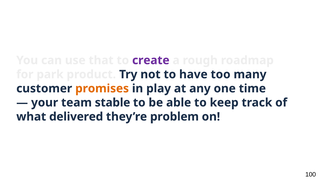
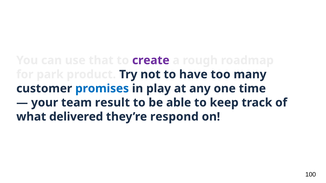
promises colour: orange -> blue (102, 89)
stable: stable -> result (112, 103)
problem: problem -> respond (174, 117)
